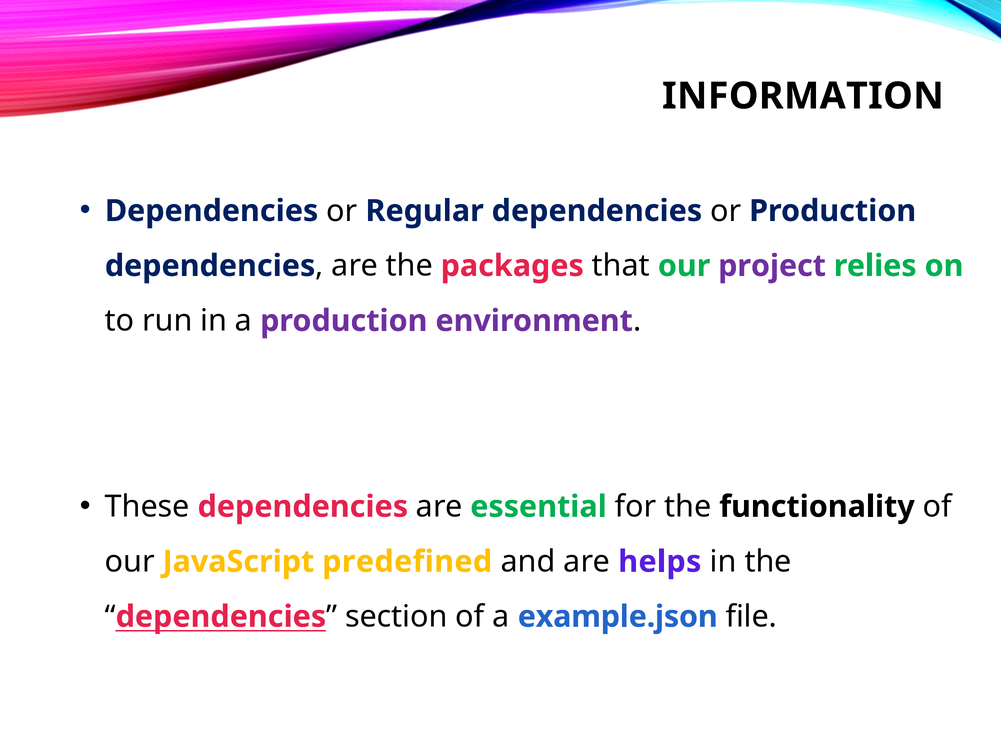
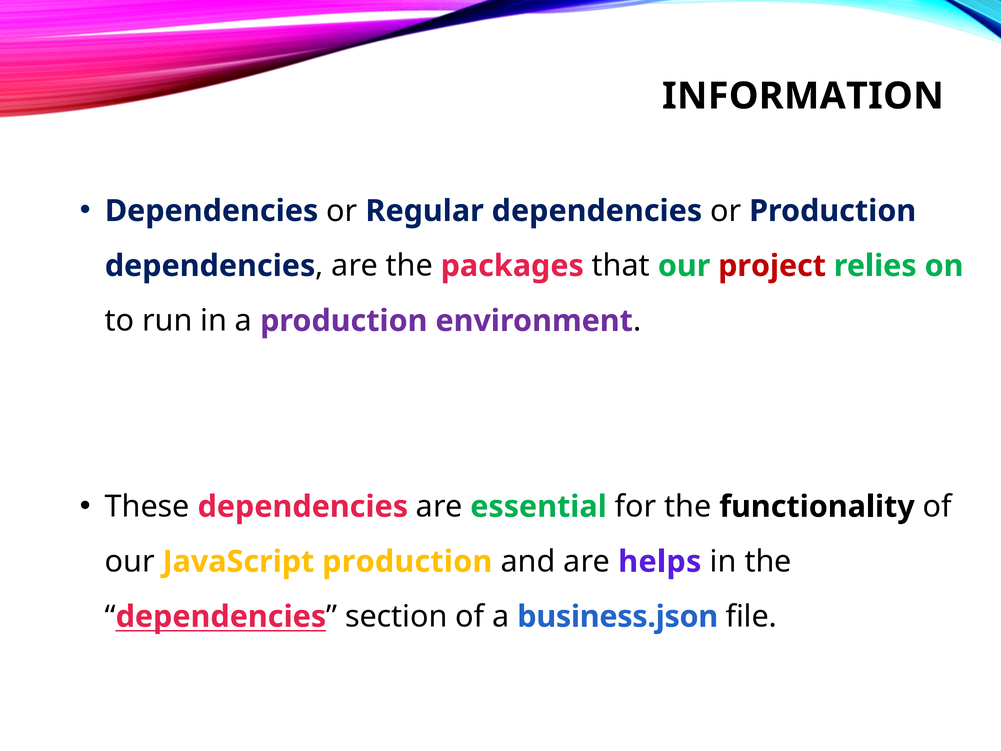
project colour: purple -> red (772, 266)
JavaScript predefined: predefined -> production (407, 562)
example.json: example.json -> business.json (618, 616)
